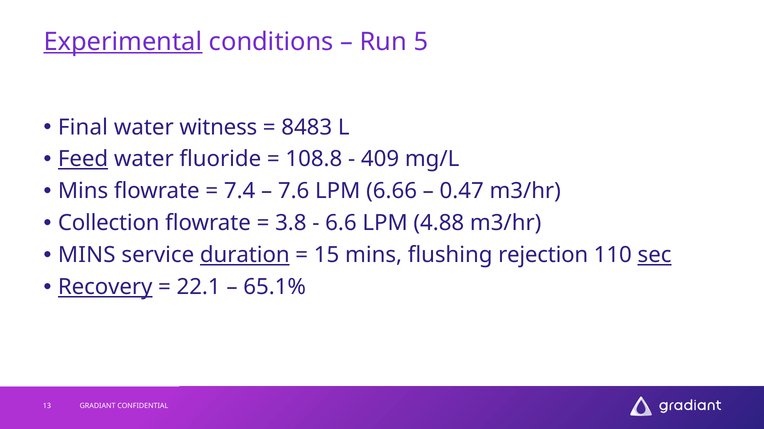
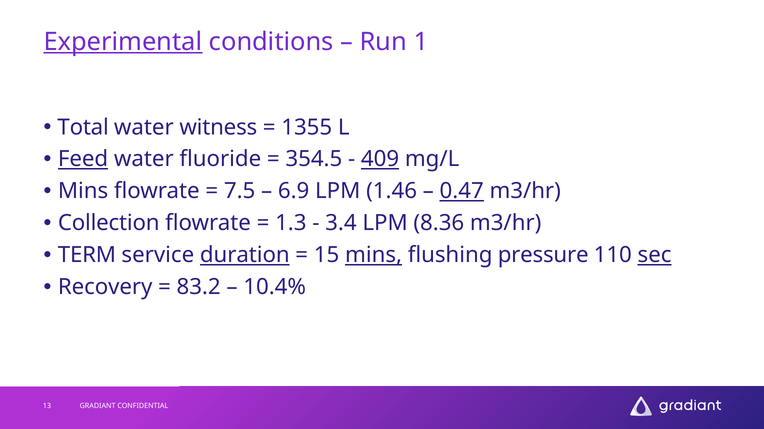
5: 5 -> 1 (421, 42)
Final: Final -> Total (83, 127)
8483: 8483 -> 1355 (307, 127)
108.8: 108.8 -> 354.5 (314, 159)
409 underline: none -> present (380, 159)
7.4: 7.4 -> 7.5 (240, 191)
7.6: 7.6 -> 6.9 (294, 191)
6.66: 6.66 -> 1.46 (392, 191)
0.47 underline: none -> present (462, 191)
3.8: 3.8 -> 1.3 (291, 223)
6.6: 6.6 -> 3.4 (341, 223)
4.88: 4.88 -> 8.36 (439, 223)
MINS: MINS -> TERM (87, 256)
mins underline: none -> present (374, 256)
rejection: rejection -> pressure (543, 256)
Recovery underline: present -> none (105, 288)
22.1: 22.1 -> 83.2 (199, 288)
65.1%: 65.1% -> 10.4% (275, 288)
